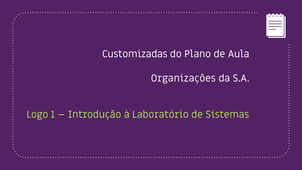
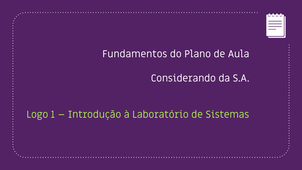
Customizadas: Customizadas -> Fundamentos (135, 54)
Organizações: Organizações -> Considerando (183, 78)
